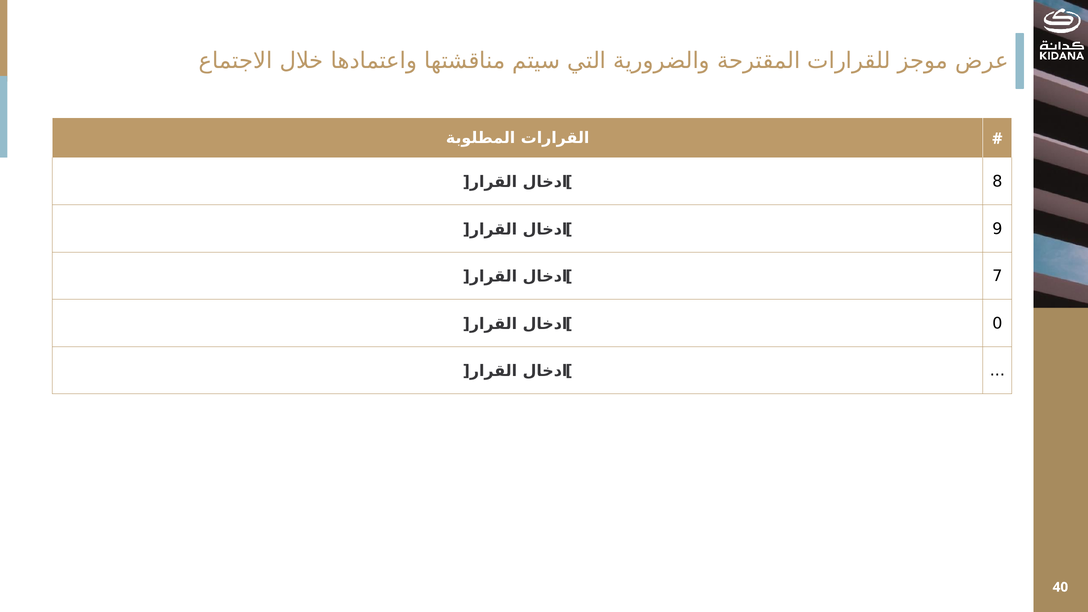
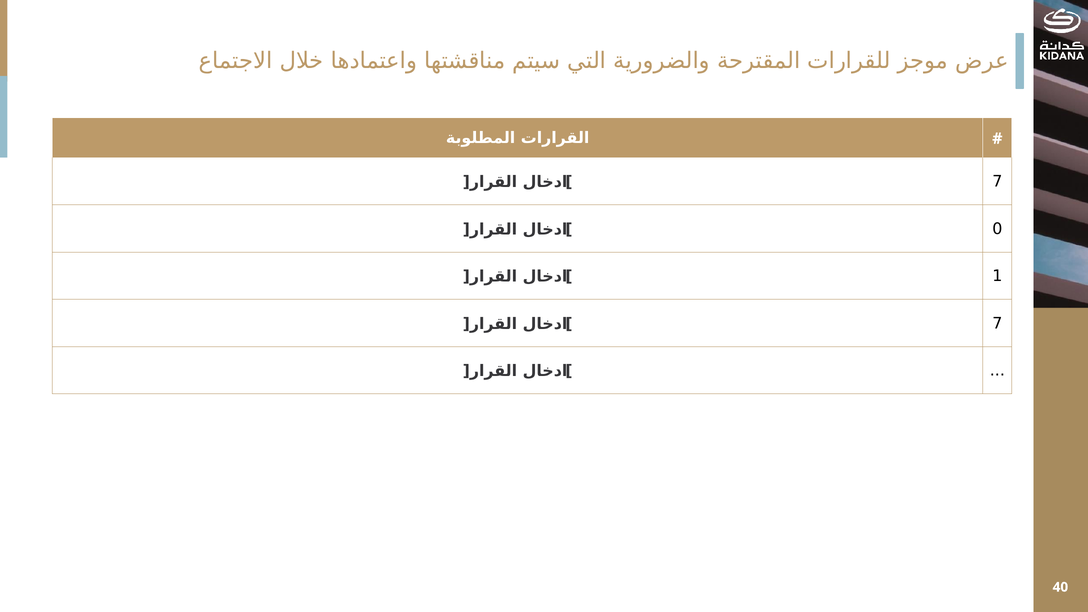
8: 8 -> 7 (997, 182)
9: 9 -> 0 (997, 229)
7: 7 -> 1 (997, 276)
0: 0 -> 7 (997, 324)
